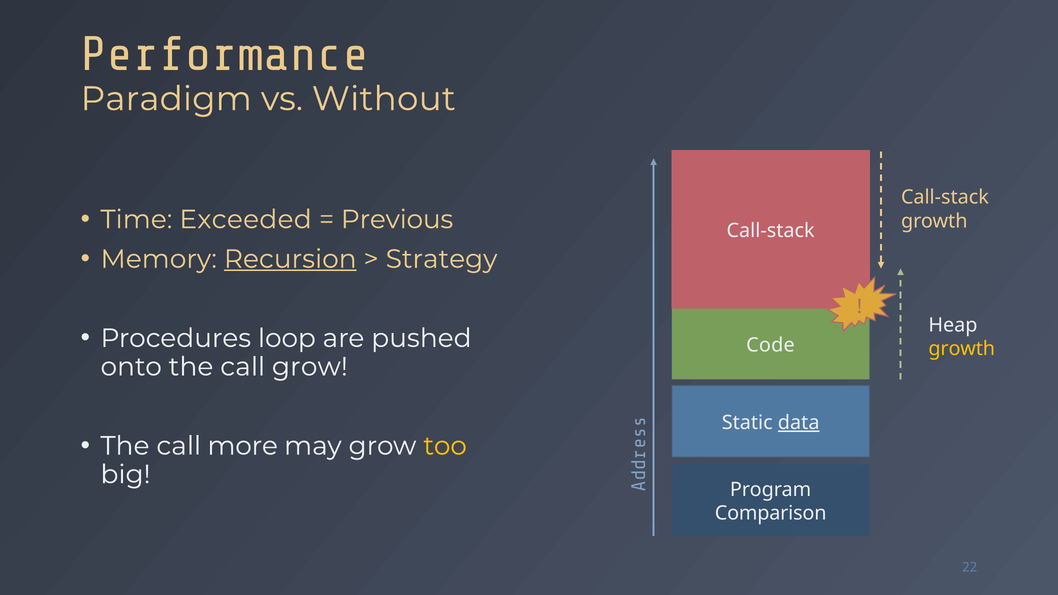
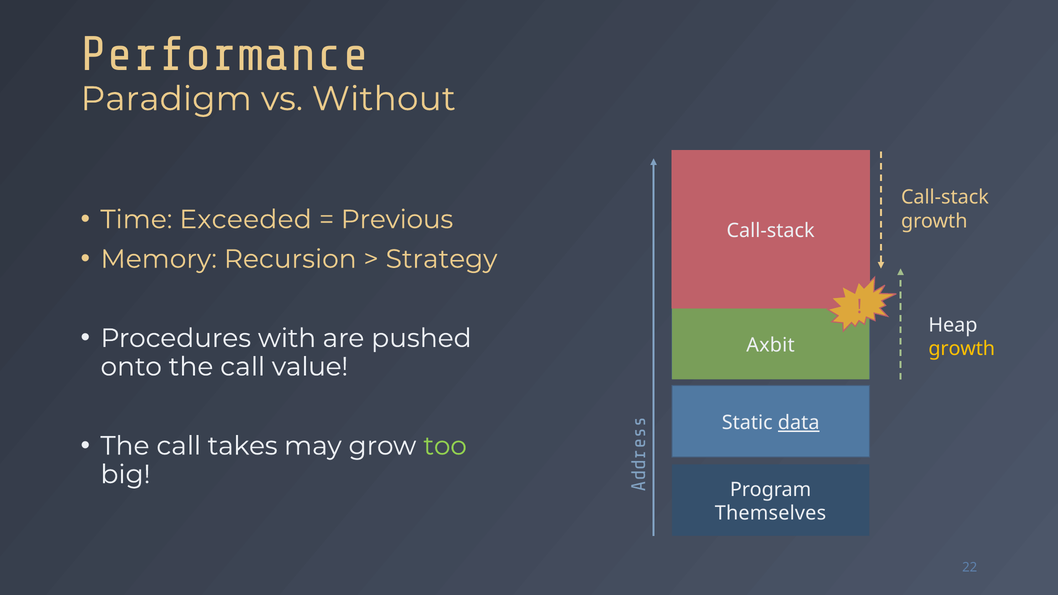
Recursion underline: present -> none (290, 259)
loop: loop -> with (287, 338)
Code: Code -> Axbit (770, 345)
call grow: grow -> value (310, 367)
more: more -> takes (243, 446)
too colour: yellow -> light green (445, 446)
Comparison: Comparison -> Themselves (770, 513)
